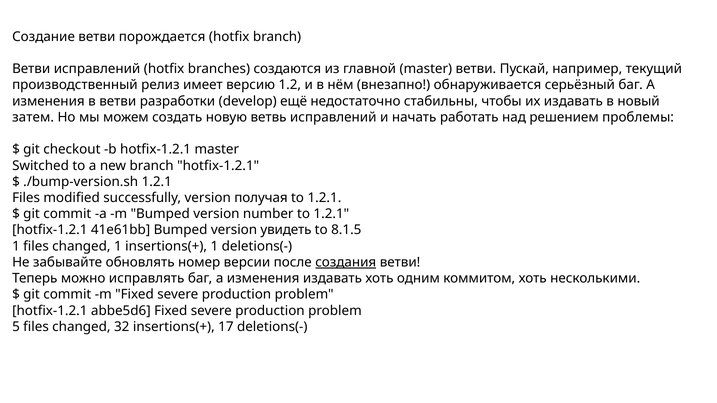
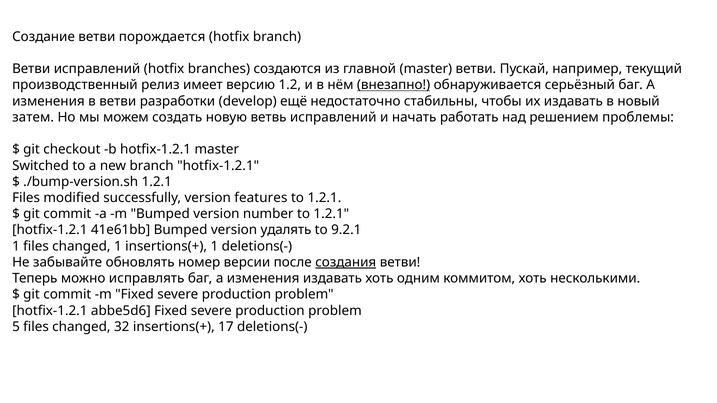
внезапно underline: none -> present (394, 85)
получая: получая -> features (261, 198)
увидеть: увидеть -> удалять (286, 230)
8.1.5: 8.1.5 -> 9.2.1 (346, 230)
